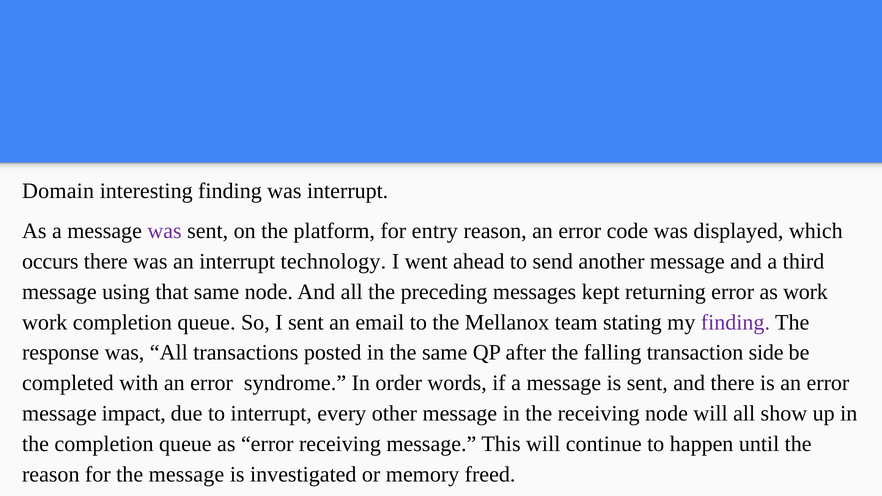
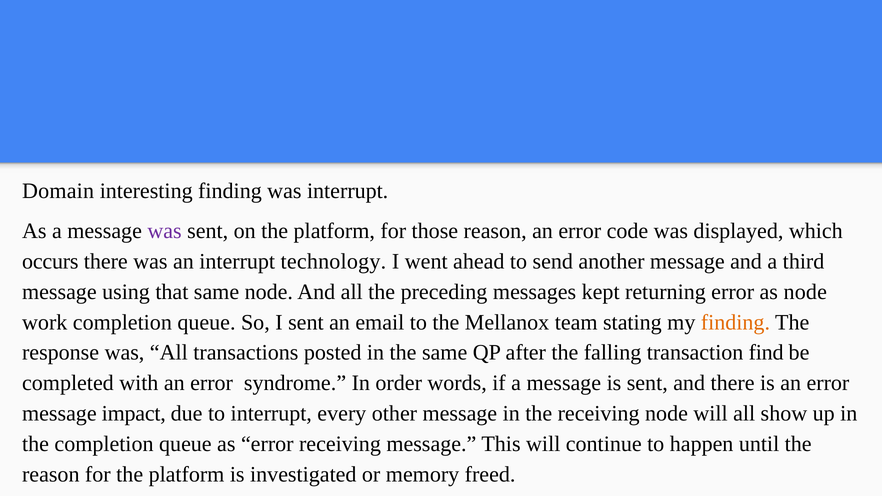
entry: entry -> those (435, 231)
as work: work -> node (805, 292)
finding colour: purple -> orange (735, 322)
side: side -> find (766, 353)
for the message: message -> platform (187, 474)
